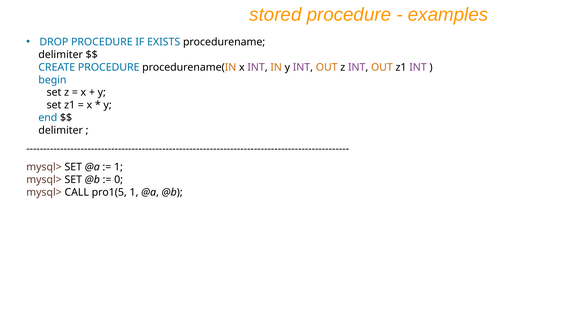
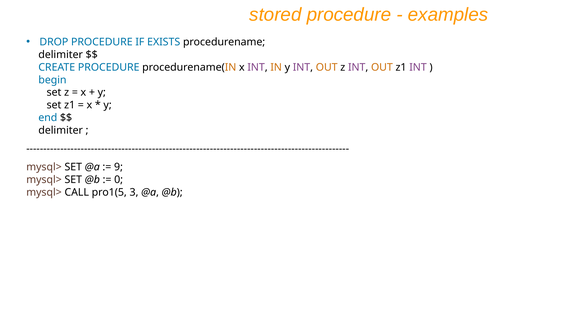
1: 1 -> 9 (118, 167)
pro1(5 1: 1 -> 3 (134, 193)
